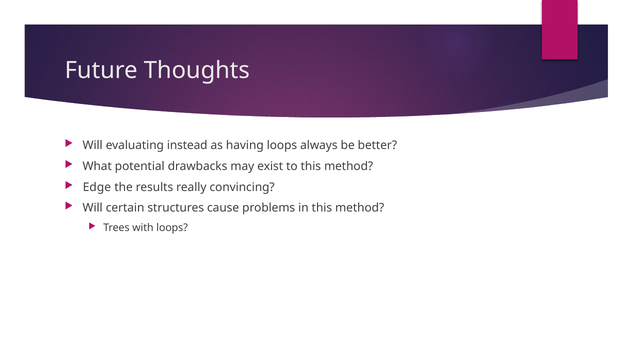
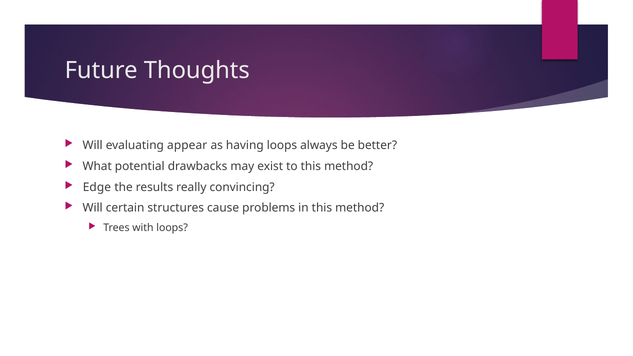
instead: instead -> appear (187, 145)
